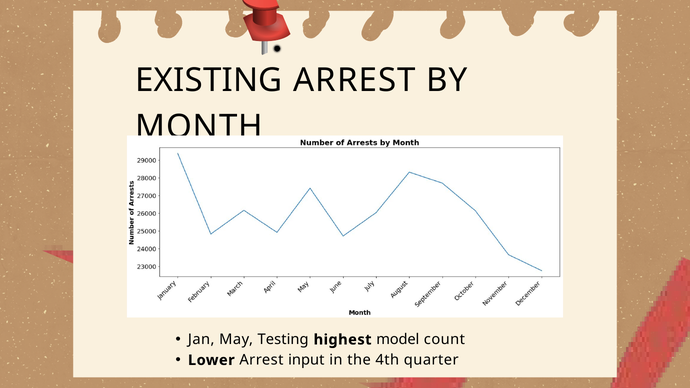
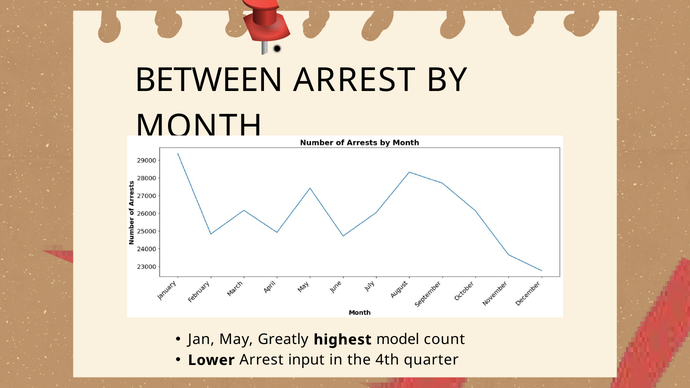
EXISTING: EXISTING -> BETWEEN (209, 80)
Testing: Testing -> Greatly (283, 340)
